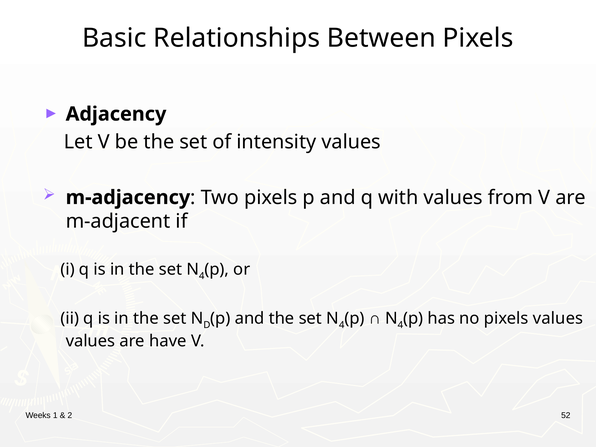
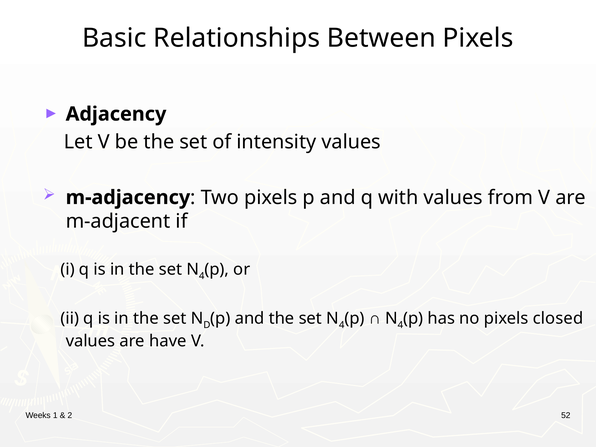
pixels values: values -> closed (558, 319)
